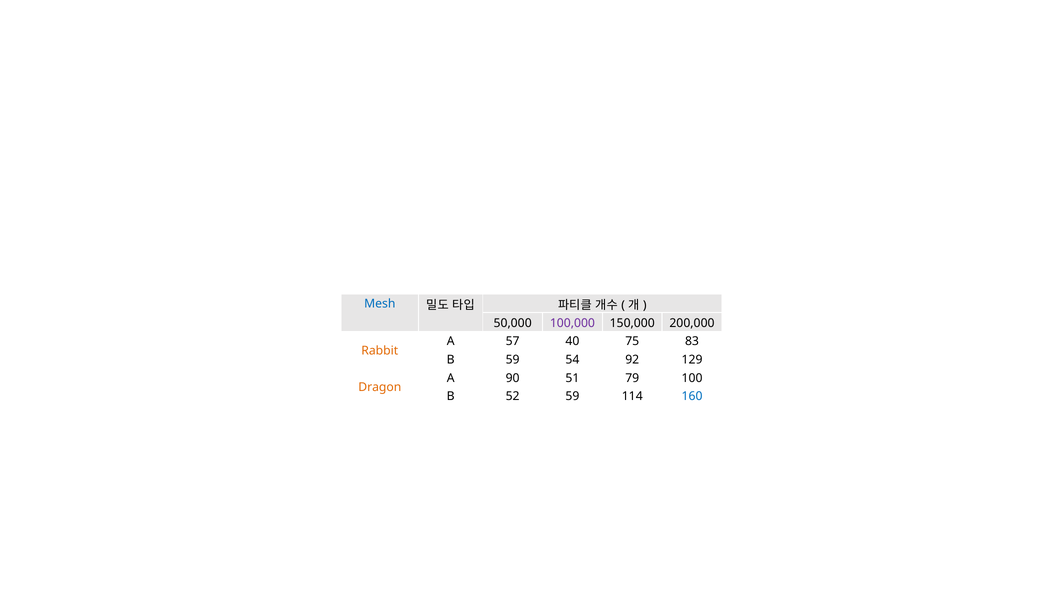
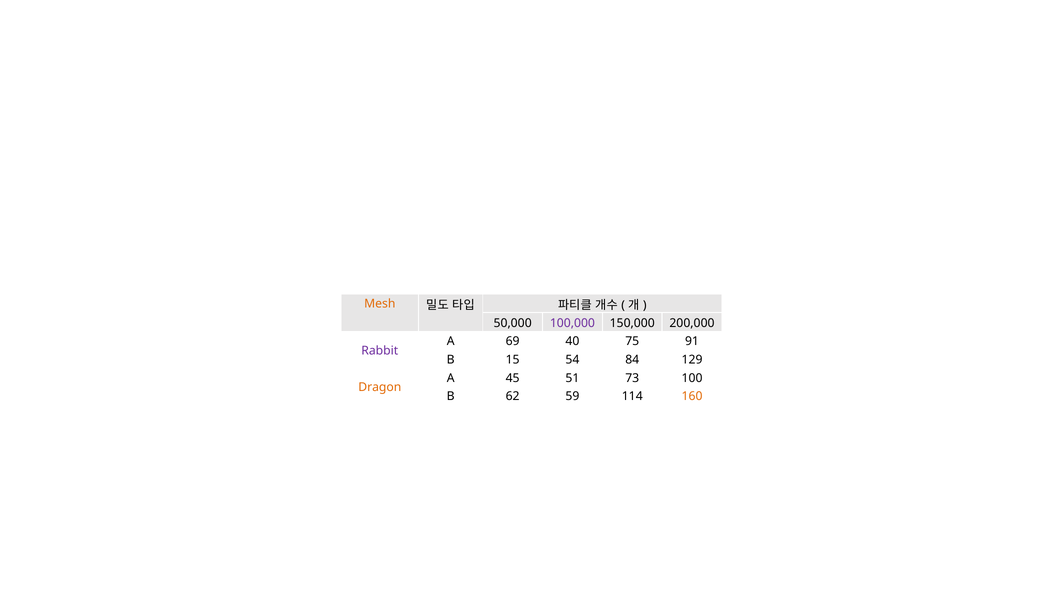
Mesh colour: blue -> orange (380, 304)
57: 57 -> 69 (513, 341)
83: 83 -> 91 (692, 341)
Rabbit colour: orange -> purple (380, 351)
B 59: 59 -> 15 (513, 360)
92: 92 -> 84 (632, 360)
90: 90 -> 45 (513, 378)
79: 79 -> 73 (632, 378)
52: 52 -> 62 (513, 396)
160 colour: blue -> orange (692, 396)
